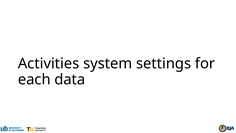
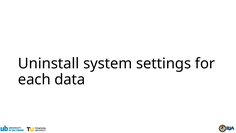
Activities: Activities -> Uninstall (49, 63)
